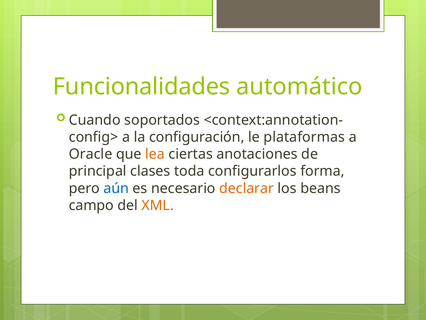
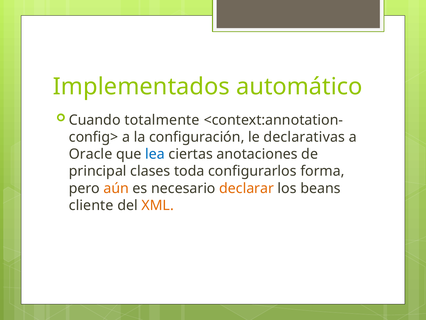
Funcionalidades: Funcionalidades -> Implementados (141, 86)
soportados: soportados -> totalmente (162, 120)
plataformas: plataformas -> declarativas (304, 137)
lea colour: orange -> blue (155, 154)
aún colour: blue -> orange (116, 188)
campo: campo -> cliente (91, 205)
